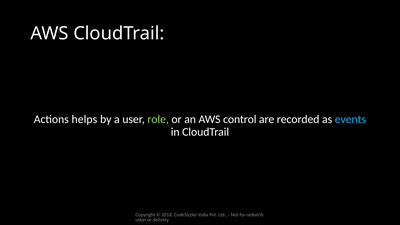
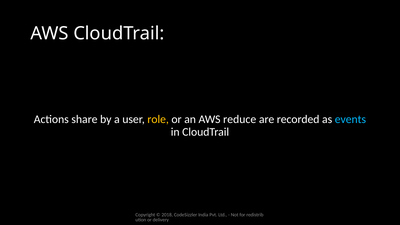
helps: helps -> share (84, 119)
role colour: light green -> yellow (158, 119)
control: control -> reduce (240, 119)
